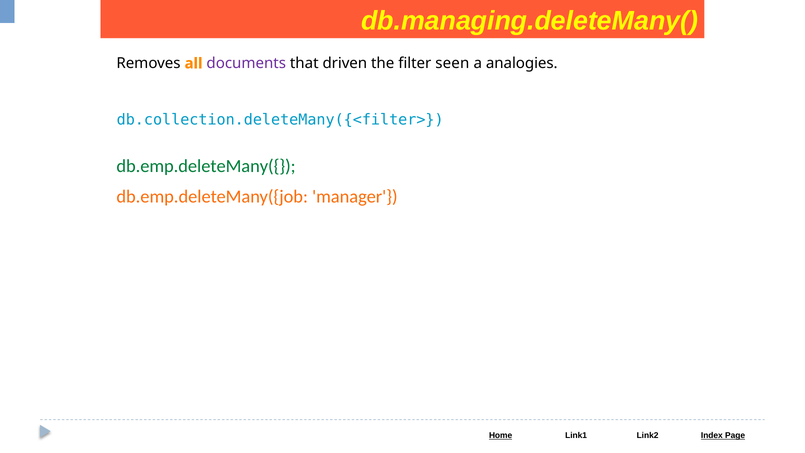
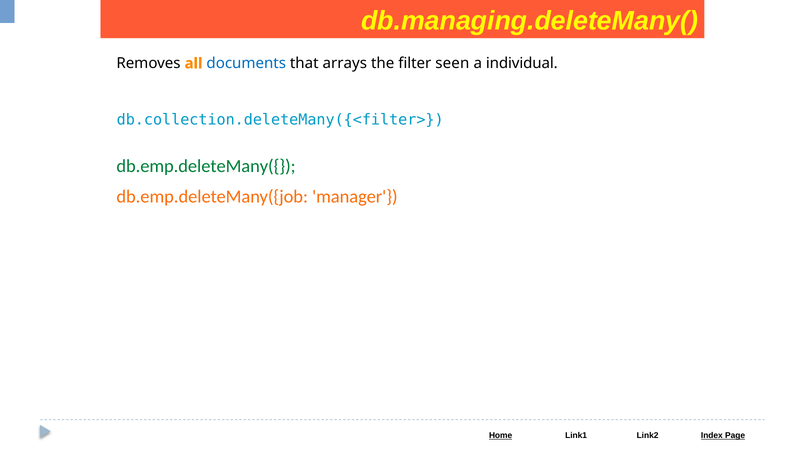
documents colour: purple -> blue (246, 63)
driven: driven -> arrays (345, 63)
analogies: analogies -> individual (522, 63)
